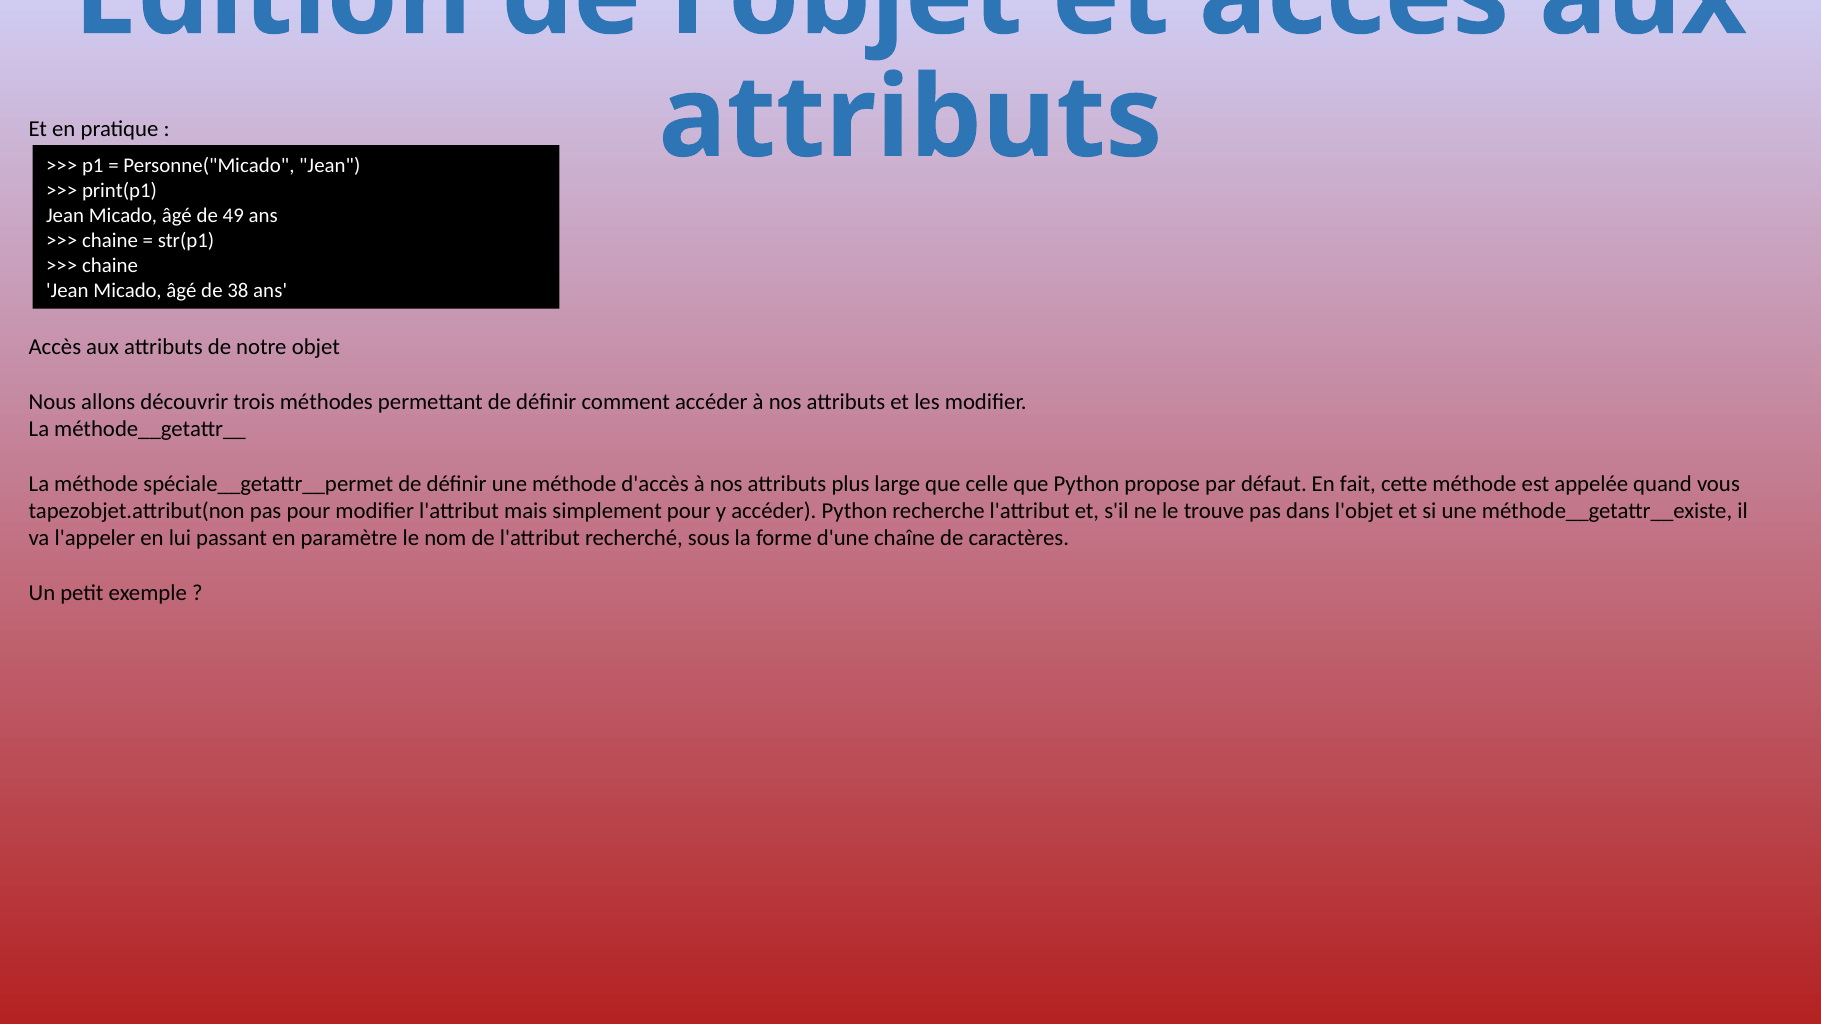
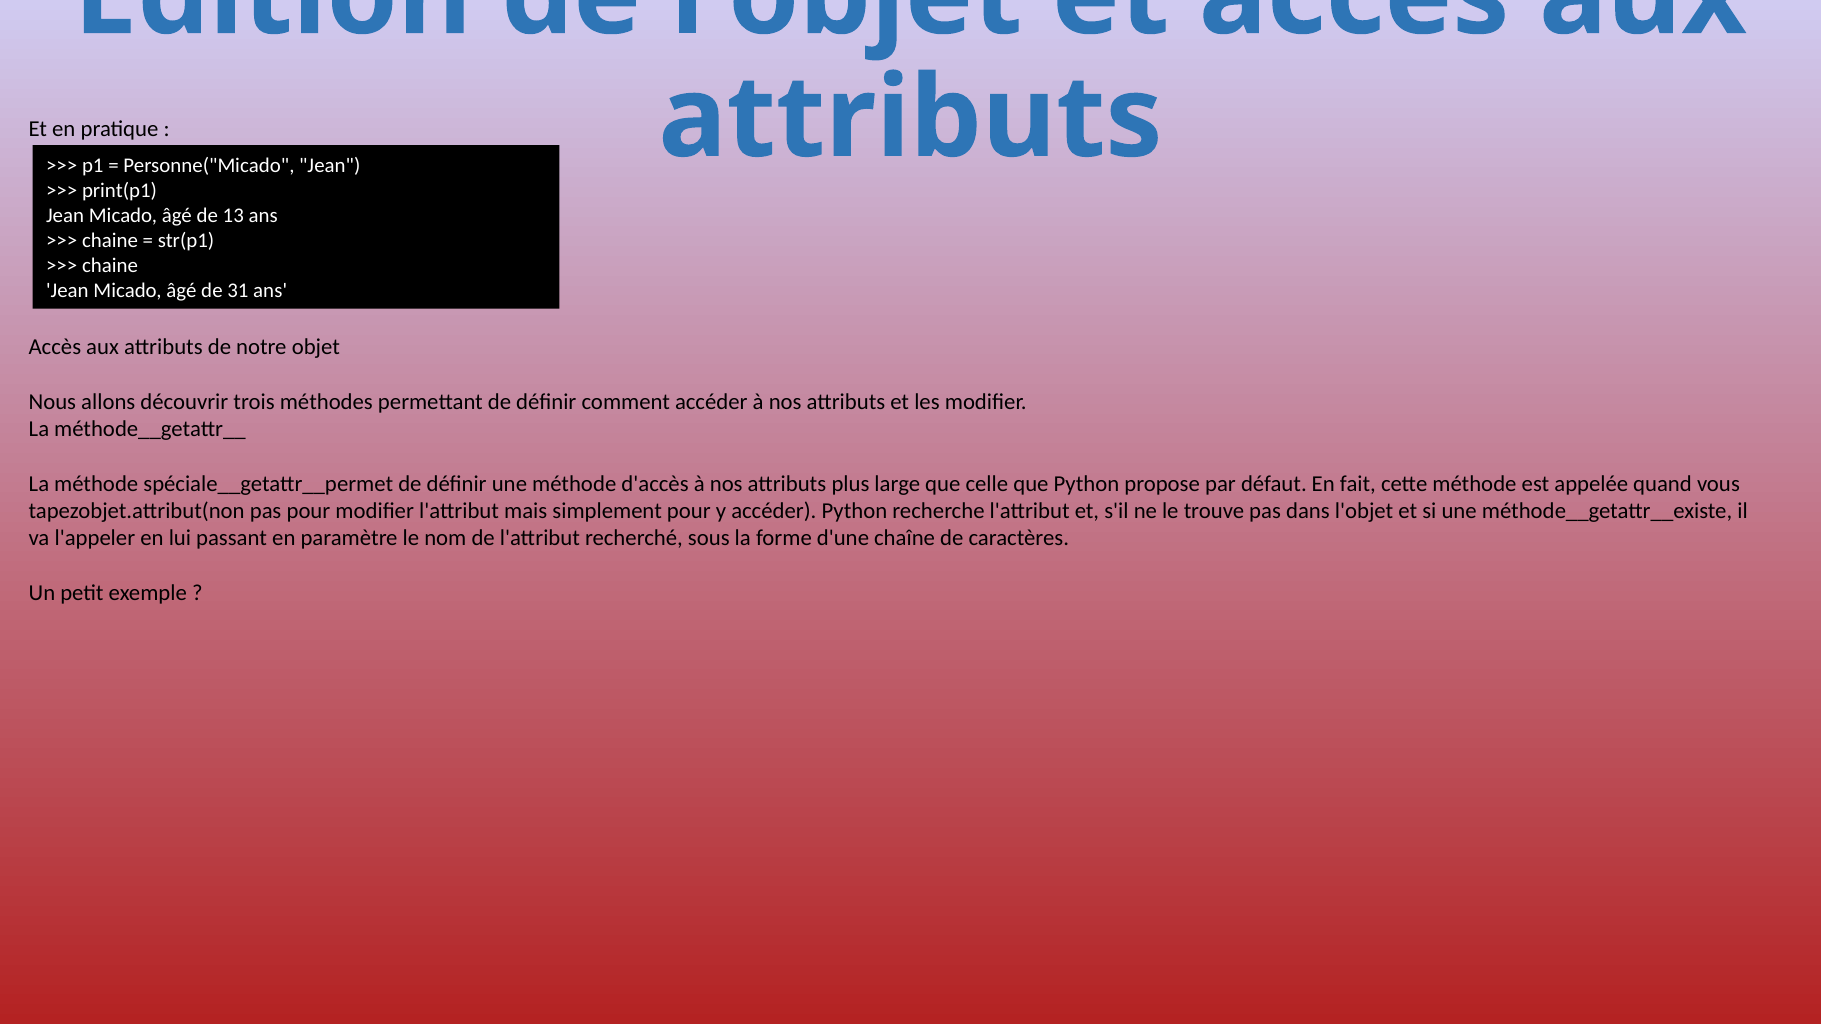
49: 49 -> 13 (233, 216)
38: 38 -> 31 (238, 291)
